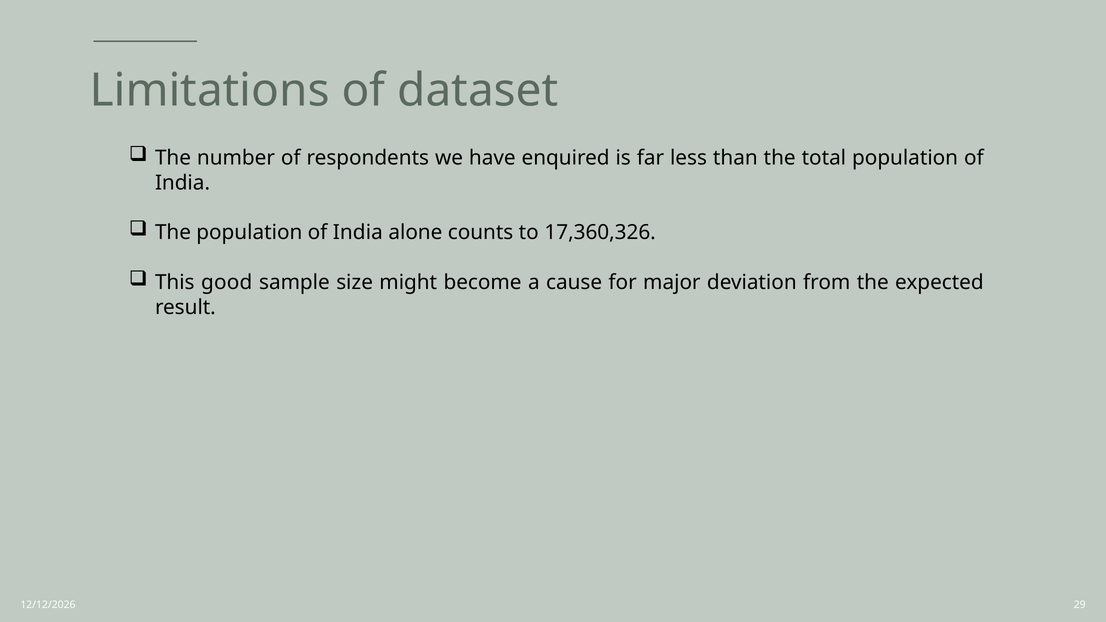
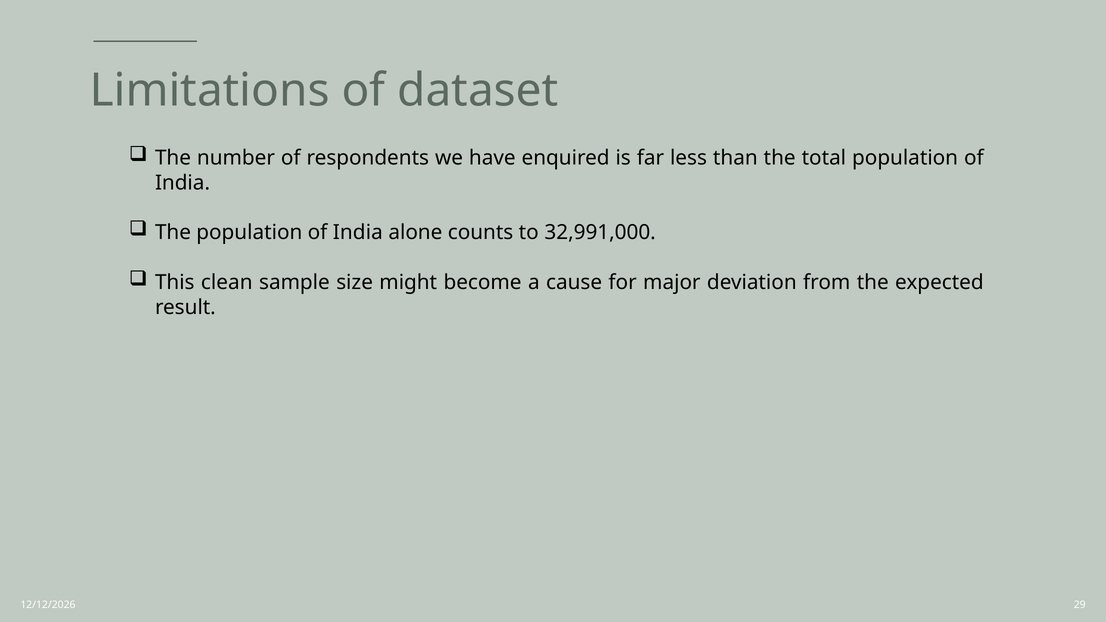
17,360,326: 17,360,326 -> 32,991,000 (600, 233)
good: good -> clean (227, 282)
